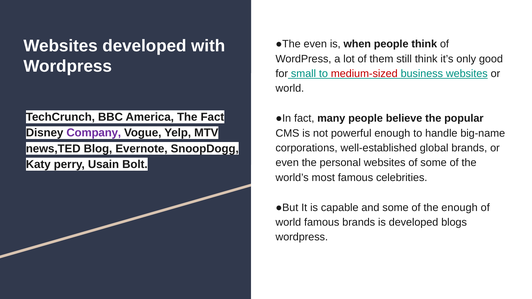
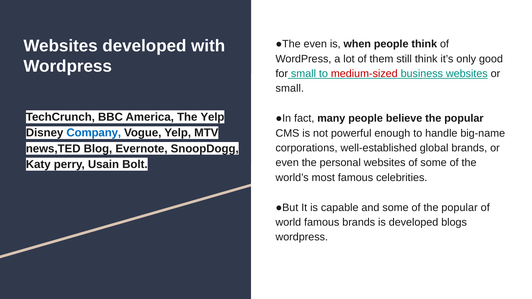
world: world -> small (290, 88)
The Fact: Fact -> Yelp (212, 117)
Company colour: purple -> blue (94, 133)
of the enough: enough -> popular (460, 208)
